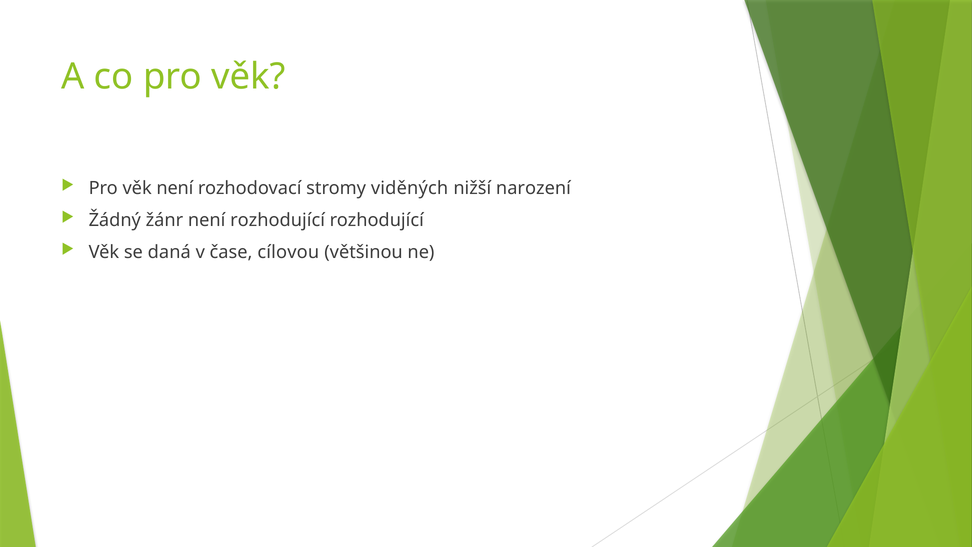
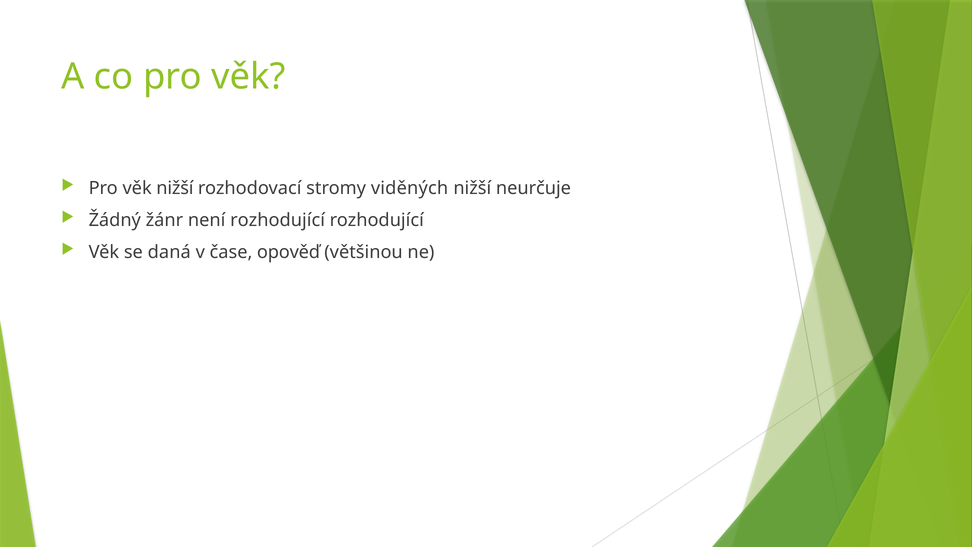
věk není: není -> nižší (175, 188)
narození: narození -> neurčuje (533, 188)
cílovou: cílovou -> opověď (288, 252)
